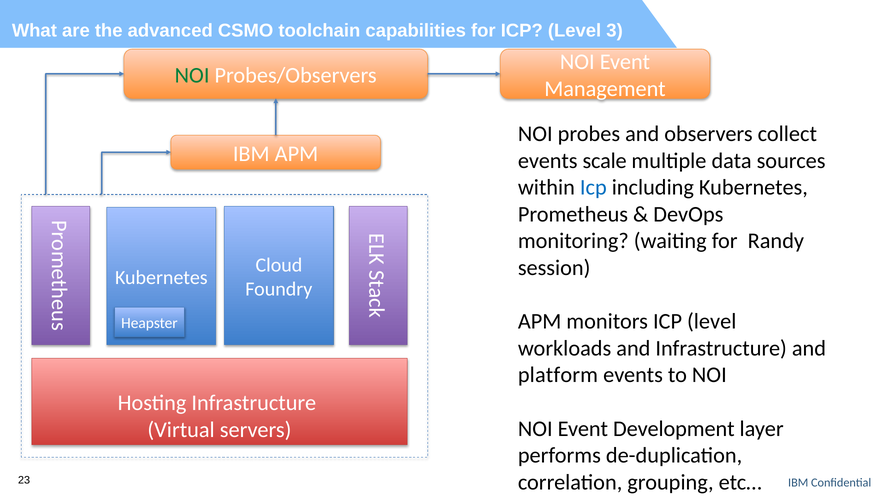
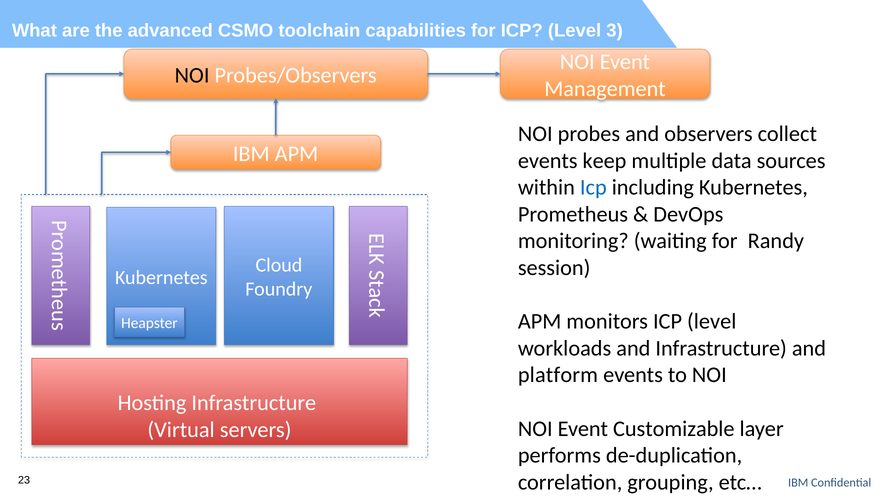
NOI colour: green -> black (192, 75)
scale: scale -> keep (604, 160)
Development: Development -> Customizable (674, 428)
